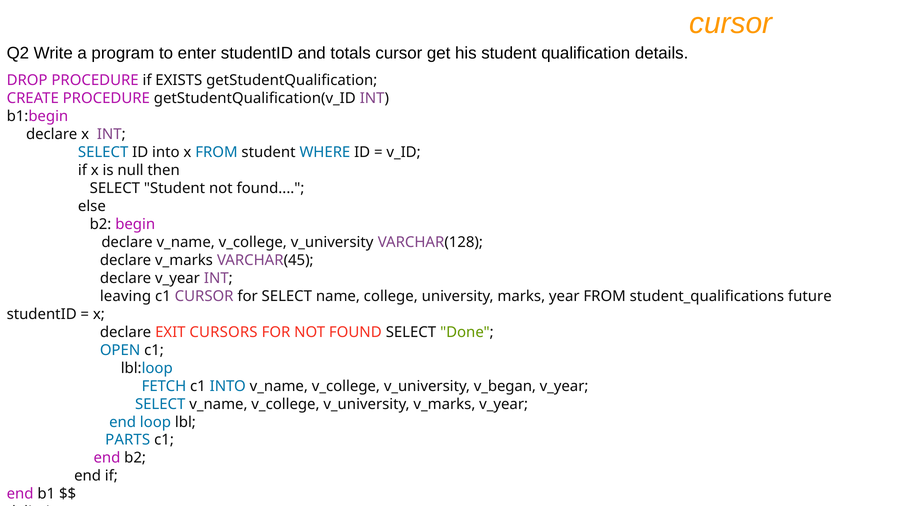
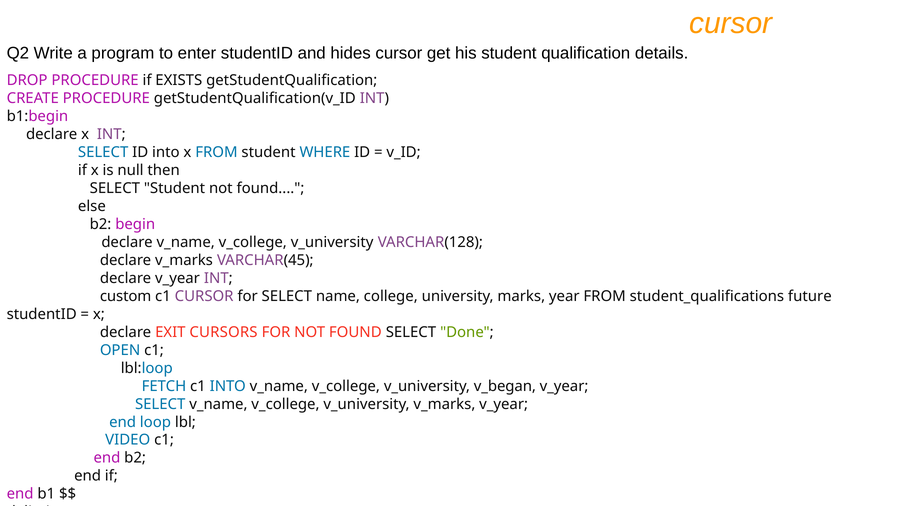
totals: totals -> hides (351, 53)
leaving: leaving -> custom (126, 296)
PARTS: PARTS -> VIDEO (128, 440)
